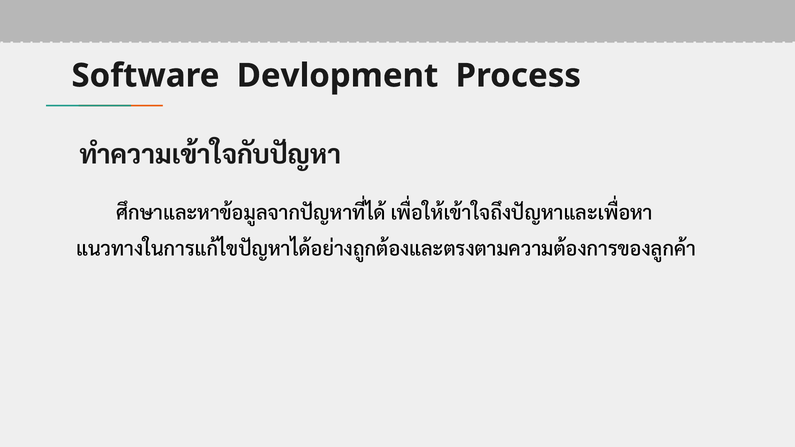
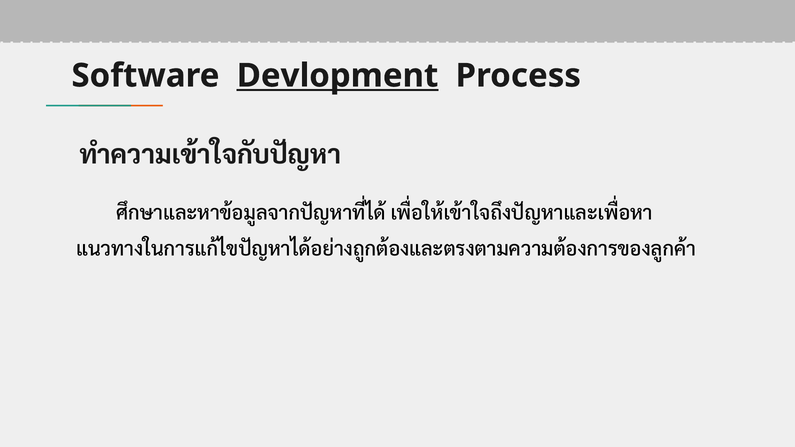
Devlopment underline: none -> present (338, 76)
